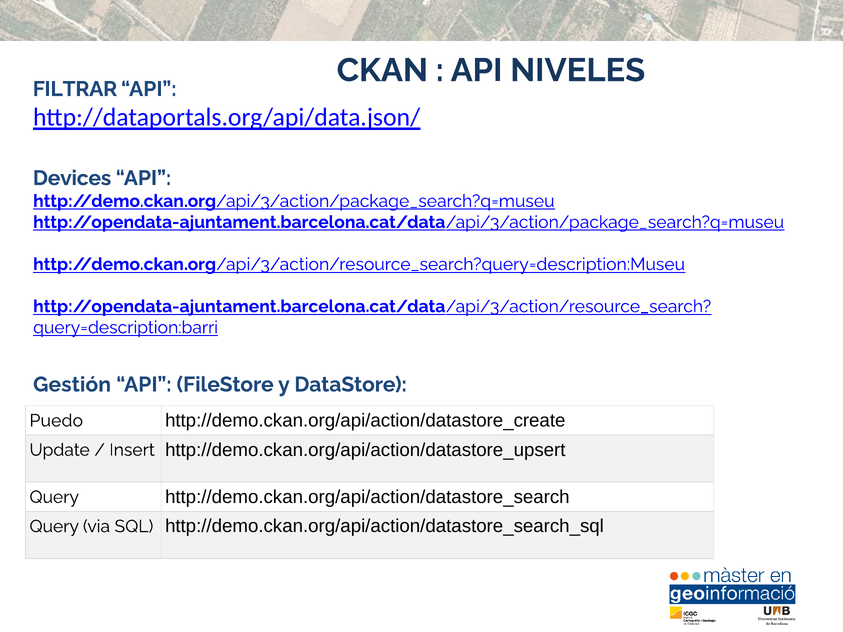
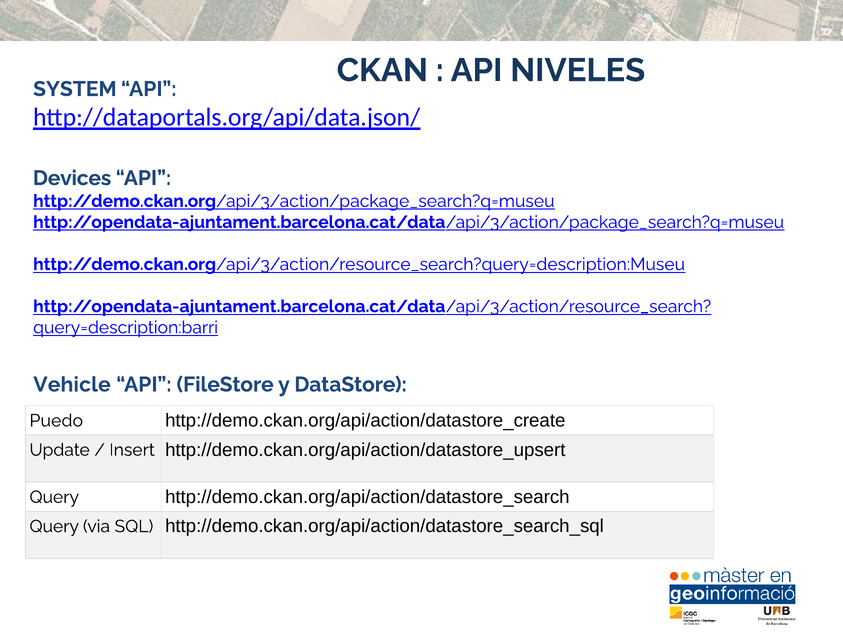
FILTRAR: FILTRAR -> SYSTEM (75, 89)
Gestión: Gestión -> Vehicle (72, 385)
